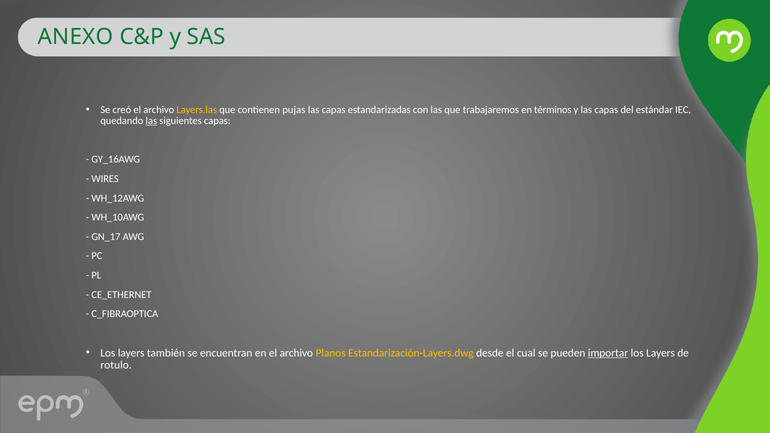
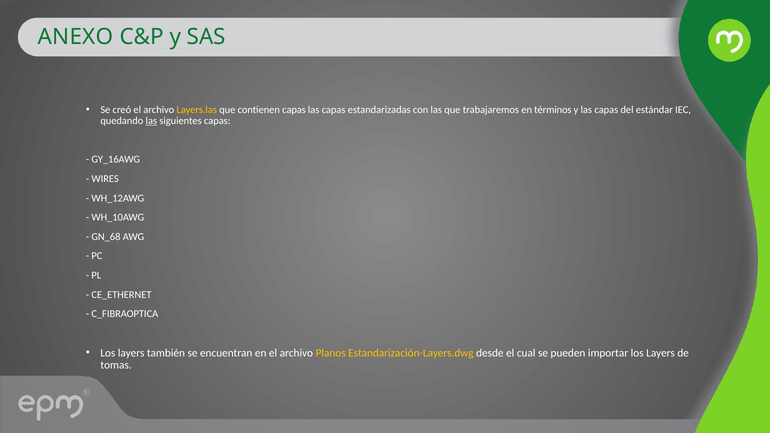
contienen pujas: pujas -> capas (294, 110)
GN_17: GN_17 -> GN_68 (106, 237)
importar underline: present -> none (608, 353)
rotulo: rotulo -> tomas (116, 365)
